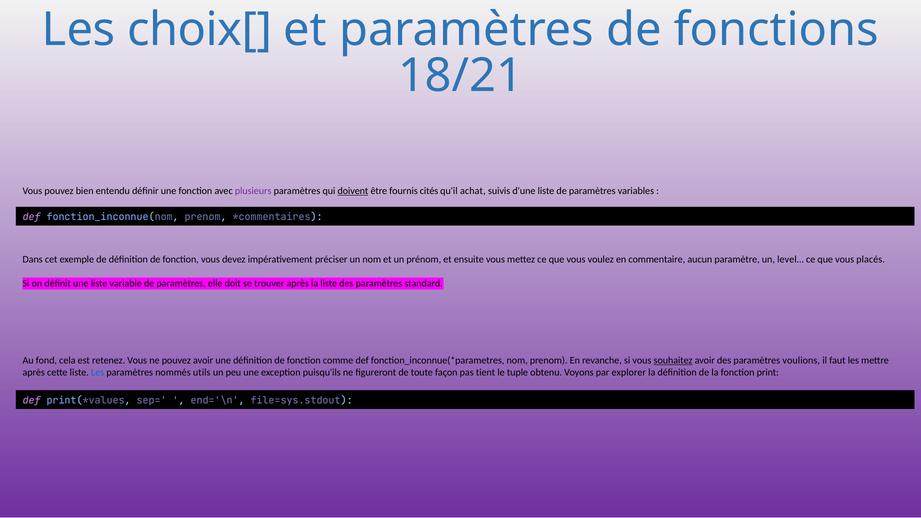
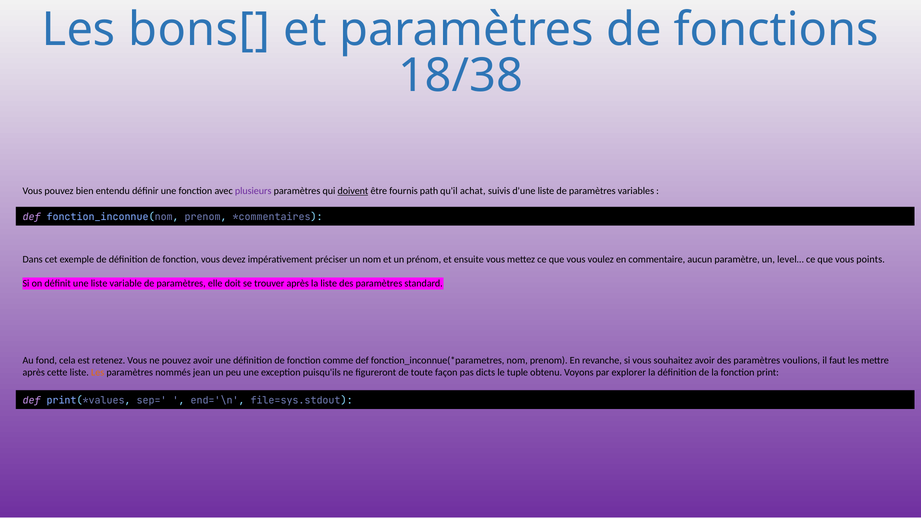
choix[: choix[ -> bons[ (199, 30)
18/21: 18/21 -> 18/38 (461, 76)
cités: cités -> path (429, 191)
placés: placés -> points (871, 260)
souhaitez underline: present -> none (673, 360)
Les colour: blue -> orange (98, 372)
utils: utils -> jean (202, 372)
tient: tient -> dicts (486, 372)
